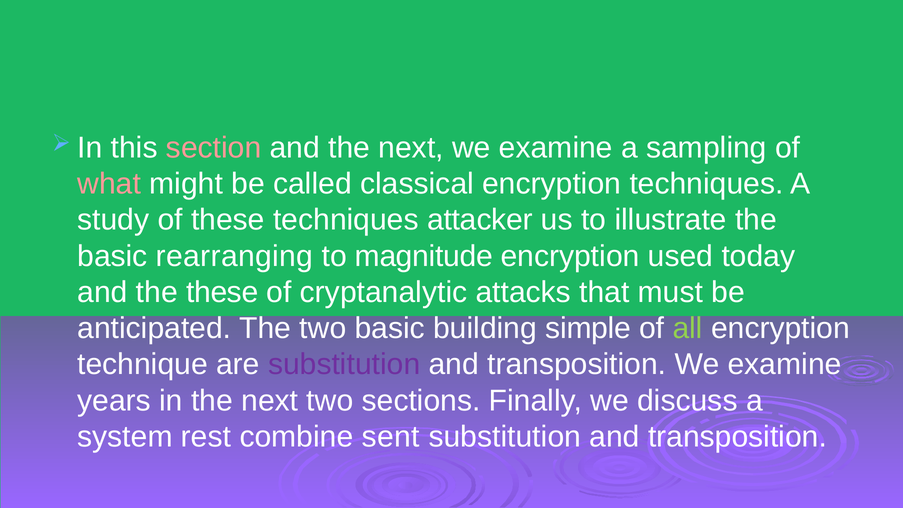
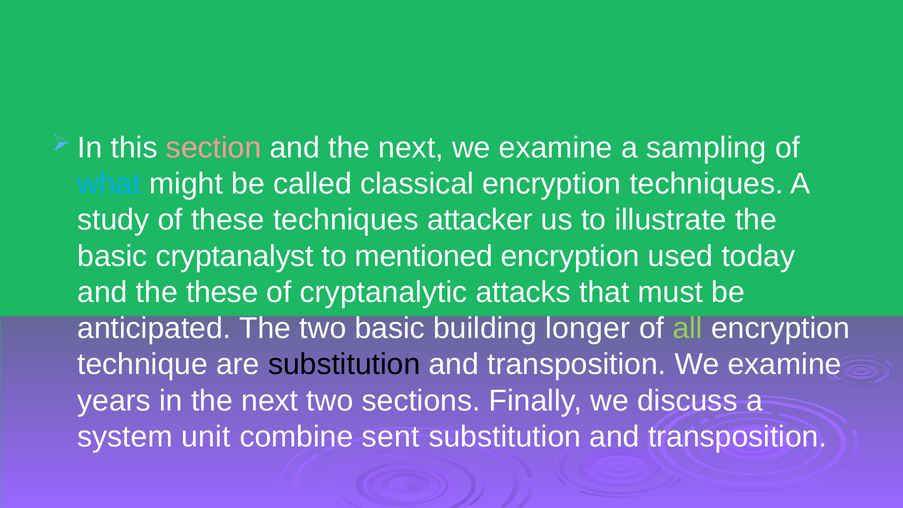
what colour: pink -> light blue (109, 184)
rearranging: rearranging -> cryptanalyst (235, 256)
magnitude: magnitude -> mentioned (424, 256)
simple: simple -> longer (588, 328)
substitution colour: purple -> black (344, 364)
rest: rest -> unit (206, 437)
